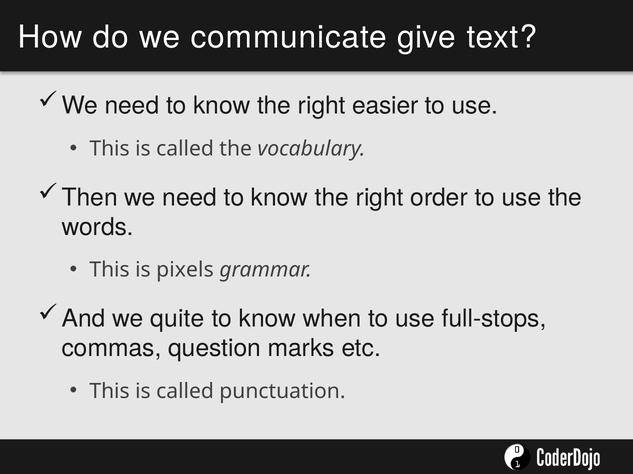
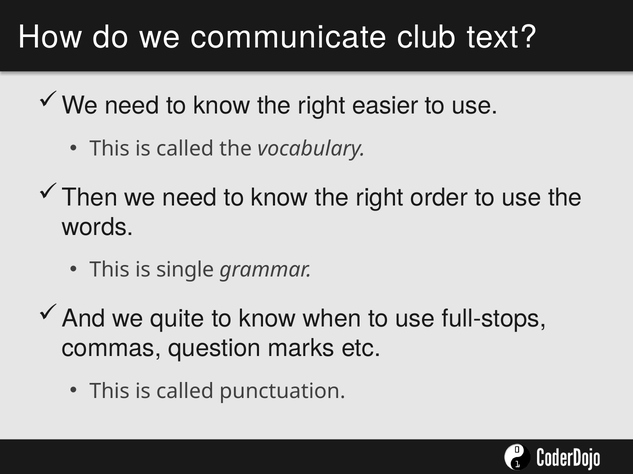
give: give -> club (427, 37)
pixels: pixels -> single (185, 270)
